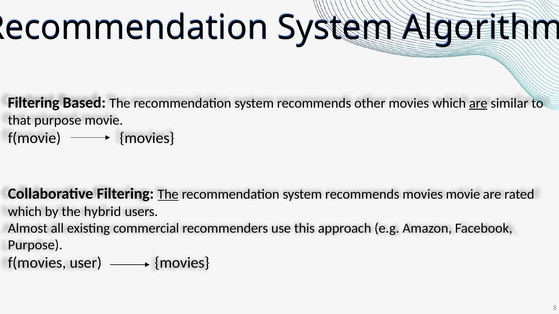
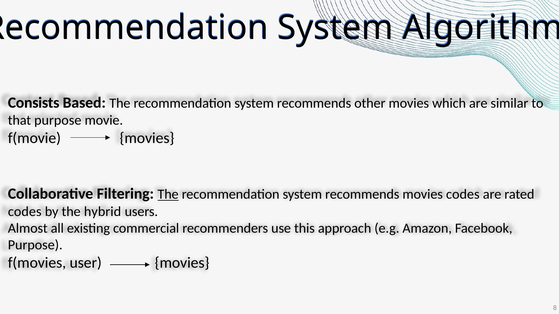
Filtering: Filtering -> Consists (34, 103)
are underline: present -> none (478, 103)
movies movie: movie -> codes (463, 195)
which: which -> codes (25, 212)
